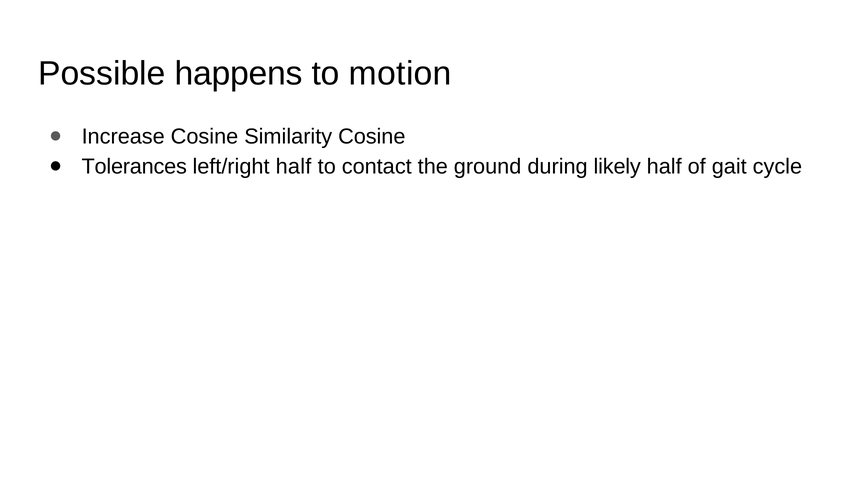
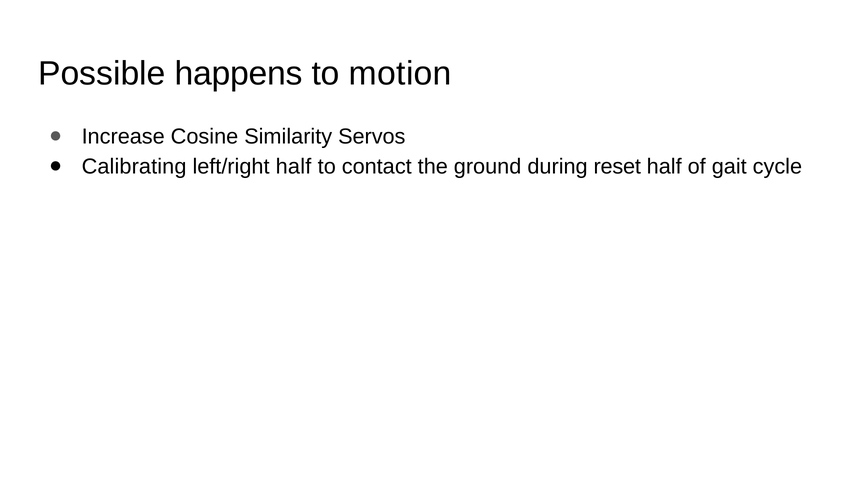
Similarity Cosine: Cosine -> Servos (372, 137)
Tolerances: Tolerances -> Calibrating (134, 166)
likely: likely -> reset (617, 166)
